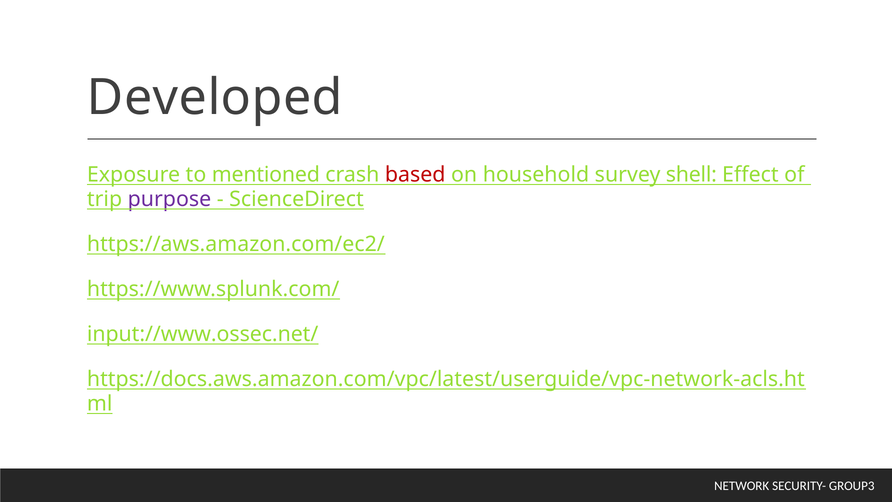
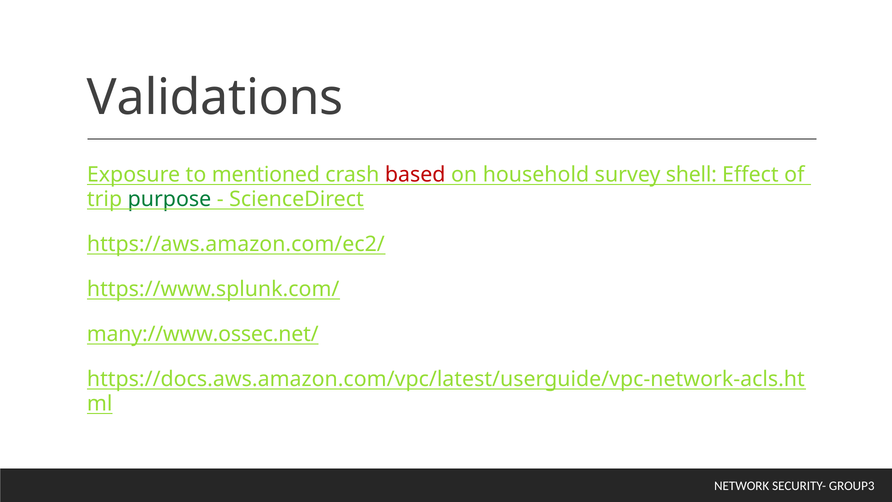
Developed: Developed -> Validations (215, 98)
purpose colour: purple -> green (169, 199)
input://www.ossec.net/: input://www.ossec.net/ -> many://www.ossec.net/ (203, 334)
